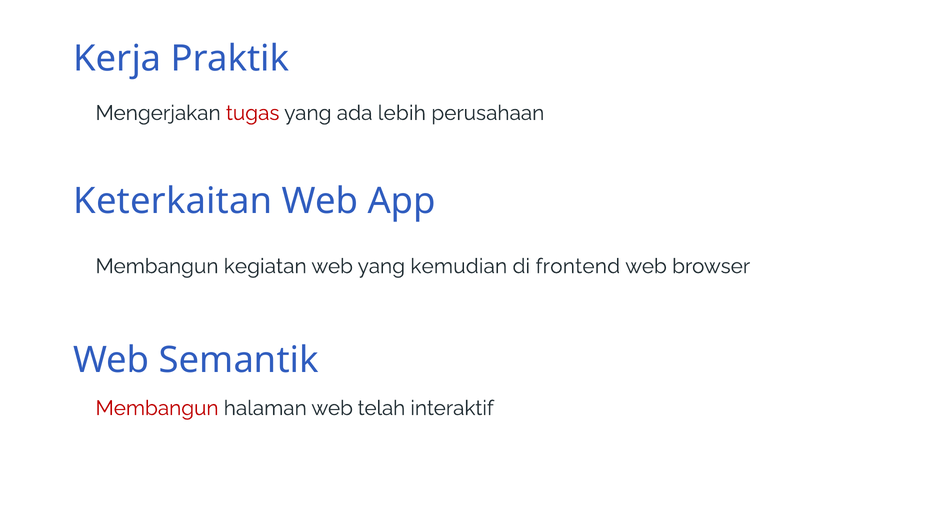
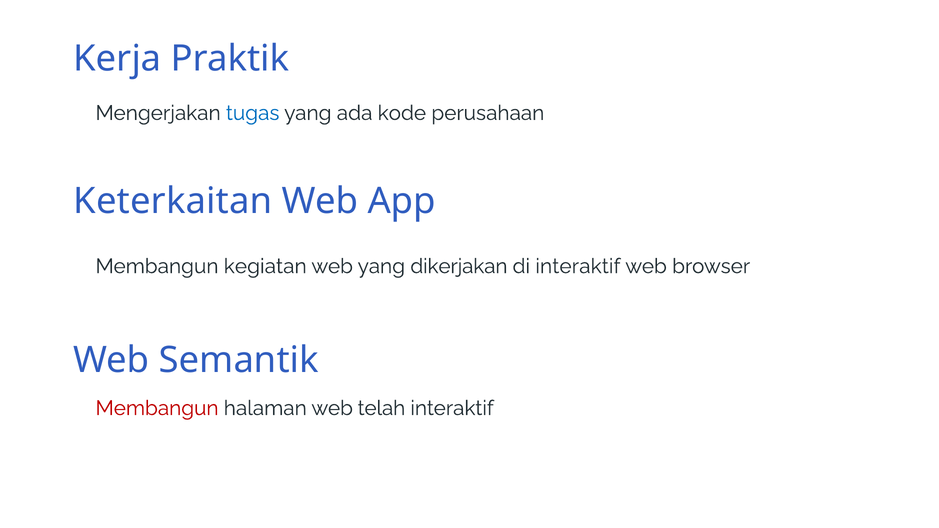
tugas colour: red -> blue (253, 113)
lebih: lebih -> kode (402, 113)
kemudian: kemudian -> dikerjakan (459, 266)
di frontend: frontend -> interaktif (578, 266)
